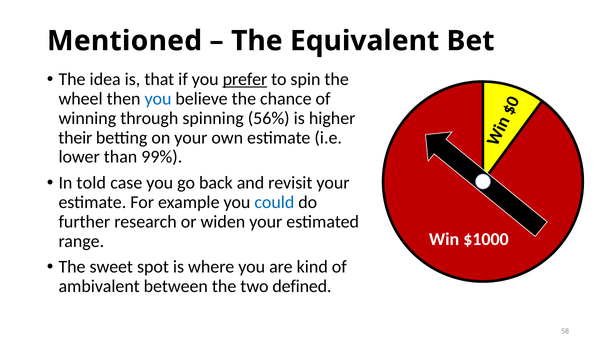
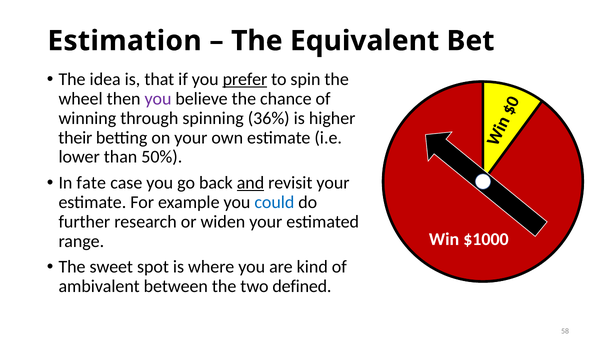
Mentioned: Mentioned -> Estimation (125, 41)
you colour: blue -> purple (158, 99)
56%: 56% -> 36% (269, 118)
99%: 99% -> 50% (162, 157)
told: told -> fate (91, 183)
and underline: none -> present (250, 183)
